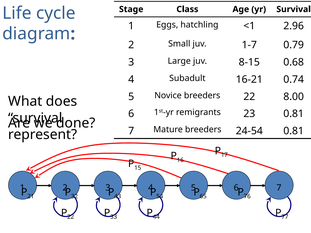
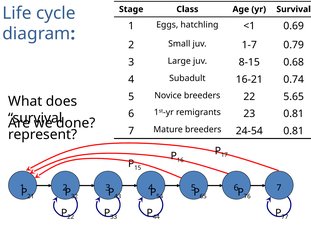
2.96: 2.96 -> 0.69 (294, 26)
8.00: 8.00 -> 5.65 (294, 97)
